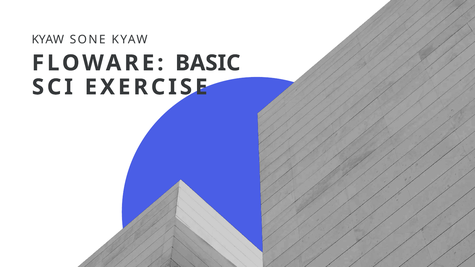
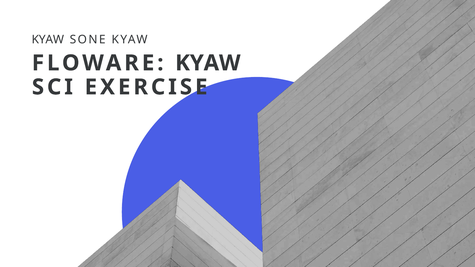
FLOWARE BASIC: BASIC -> KYAW (208, 63)
